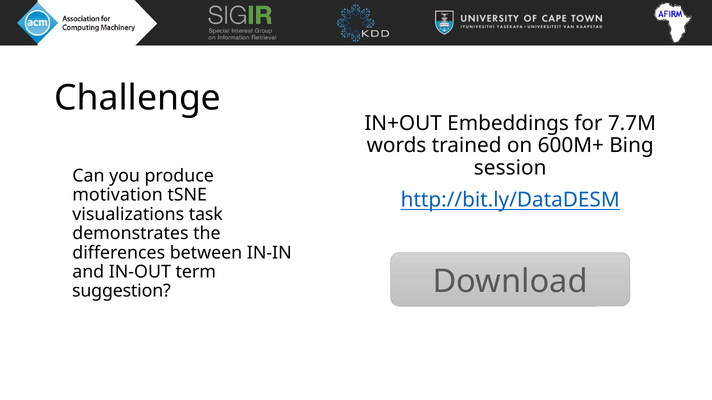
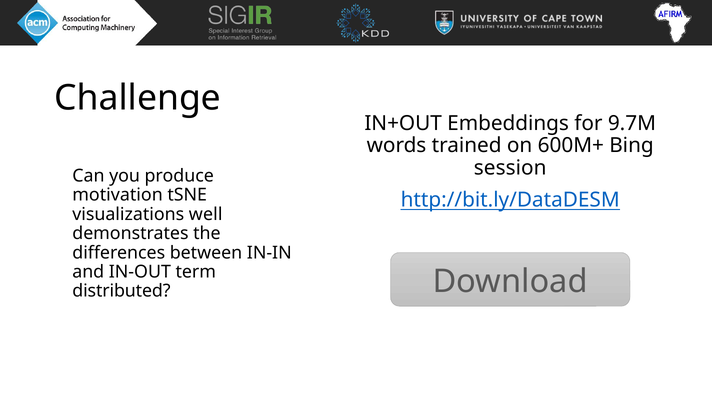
7.7M: 7.7M -> 9.7M (632, 123)
task: task -> well (206, 215)
suggestion: suggestion -> distributed (121, 291)
